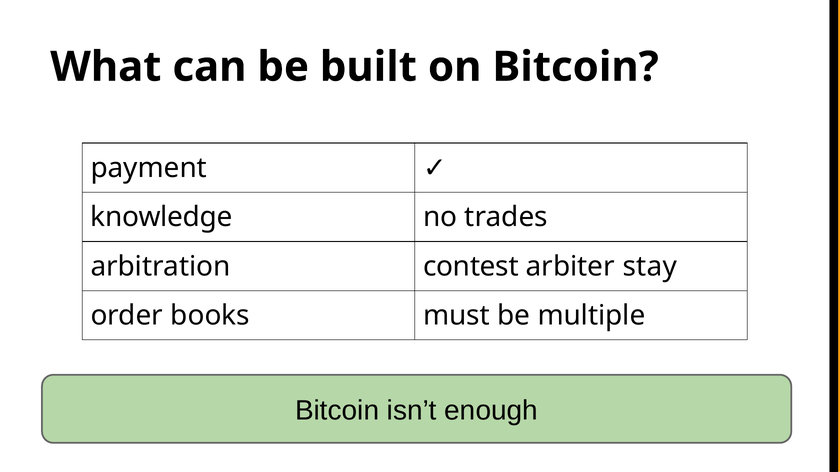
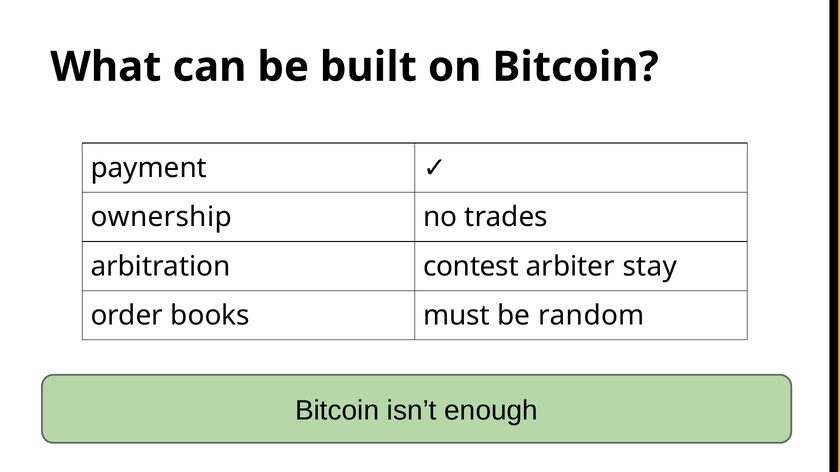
knowledge: knowledge -> ownership (161, 217)
multiple: multiple -> random (591, 316)
